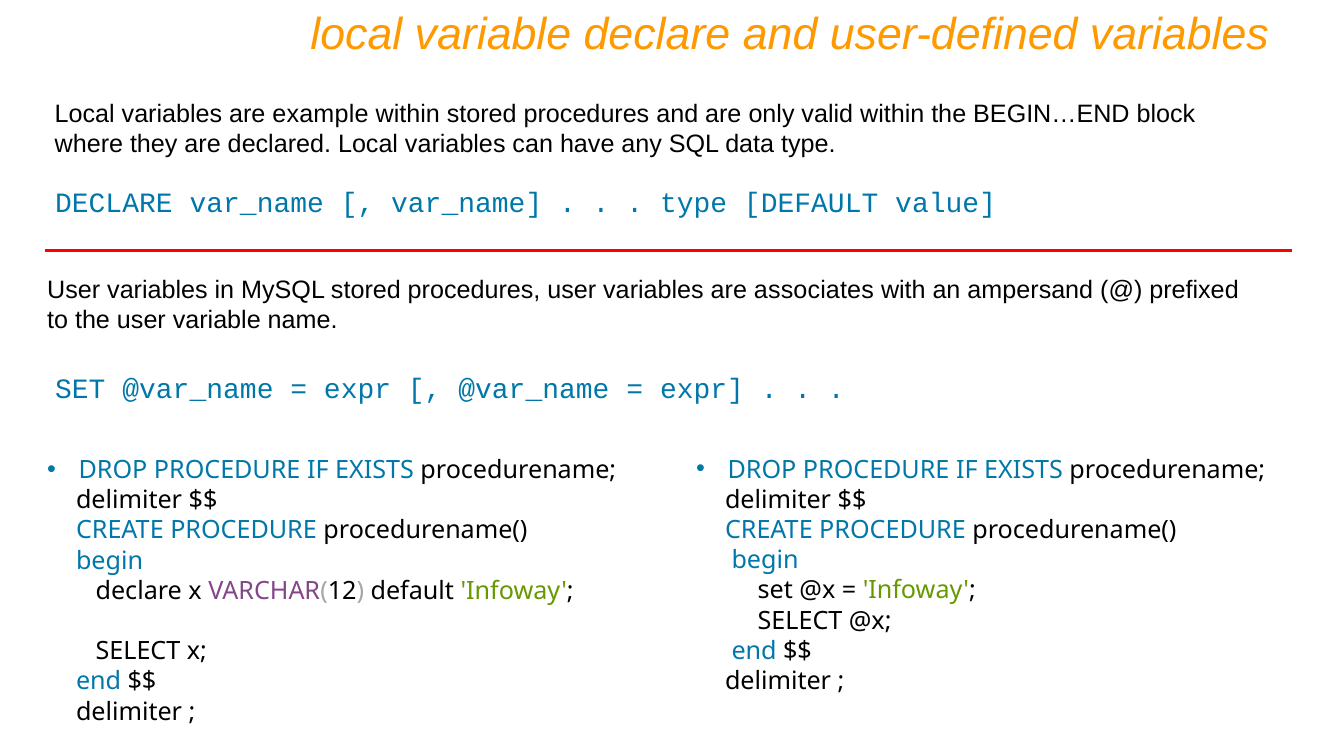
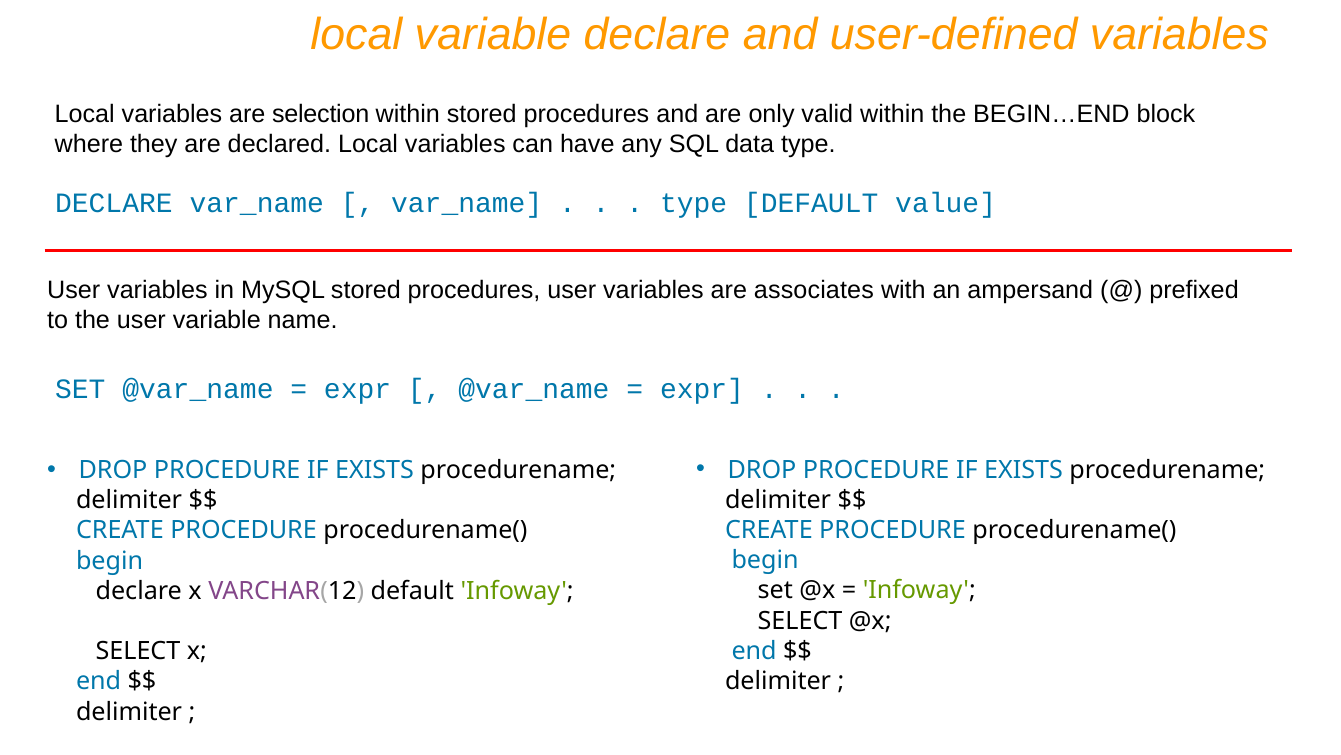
example: example -> selection (321, 114)
